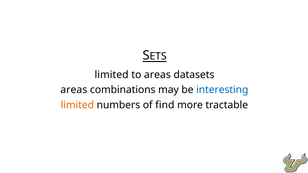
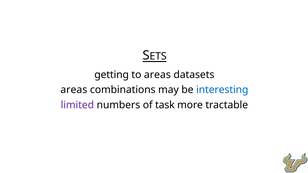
limited: limited -> getting (112, 75)
limited colour: orange -> purple (77, 105)
find: find -> task (165, 105)
